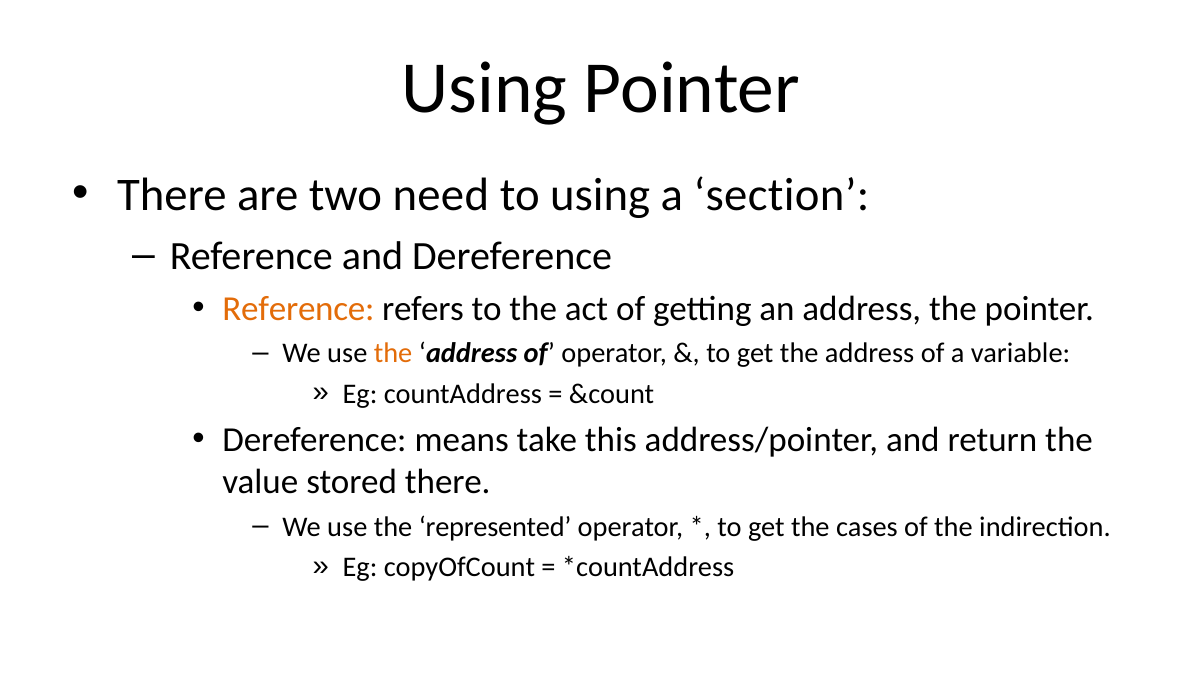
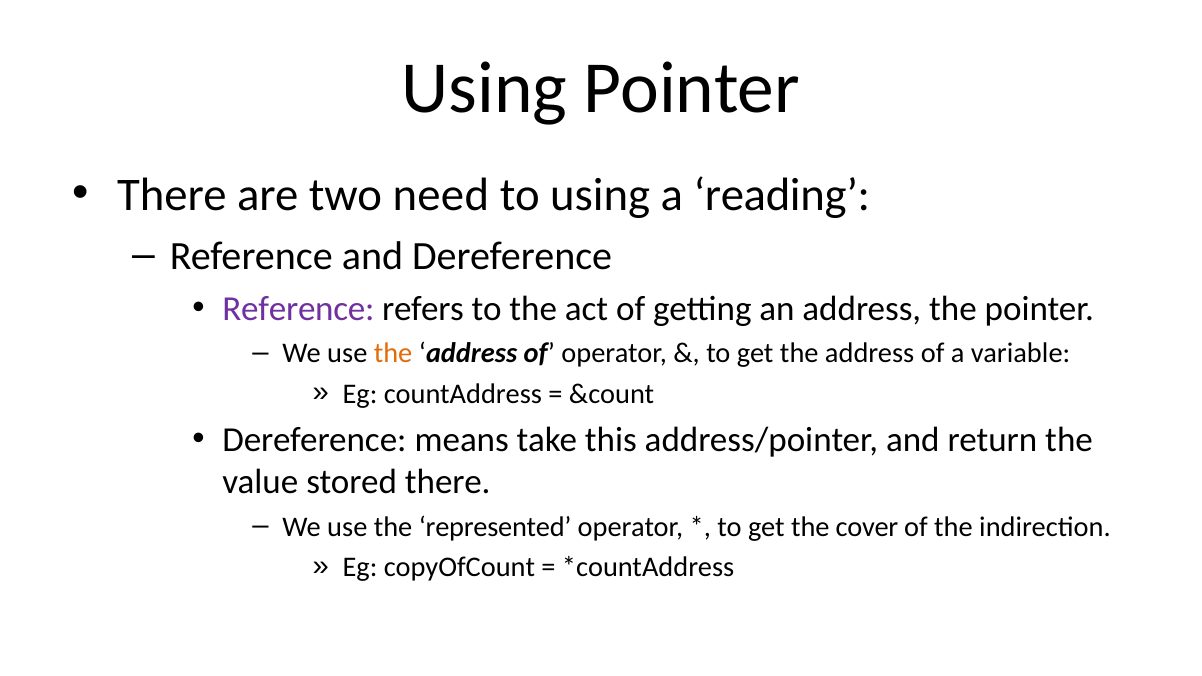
section: section -> reading (782, 195)
Reference colour: orange -> purple (298, 309)
cases: cases -> cover (867, 527)
